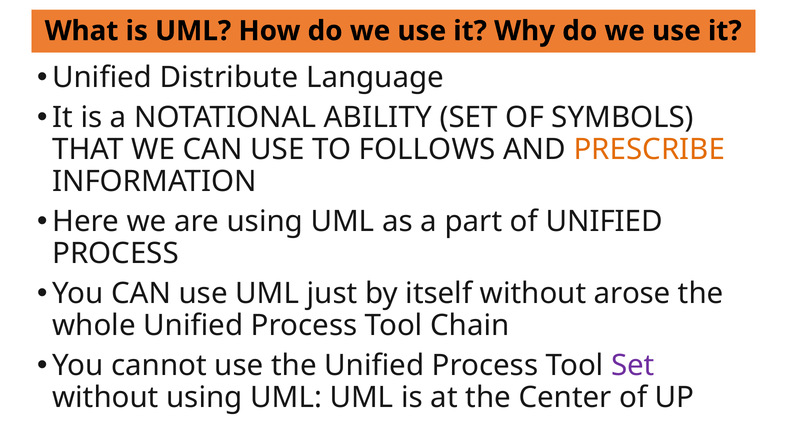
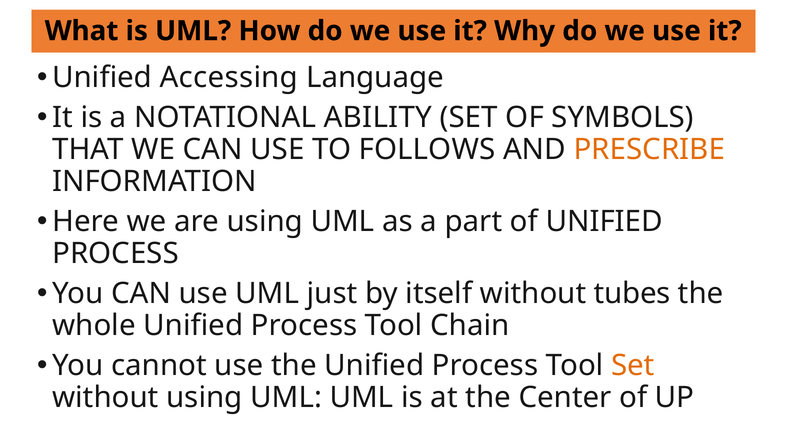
Distribute: Distribute -> Accessing (229, 77)
arose: arose -> tubes (632, 293)
Set colour: purple -> orange (633, 365)
